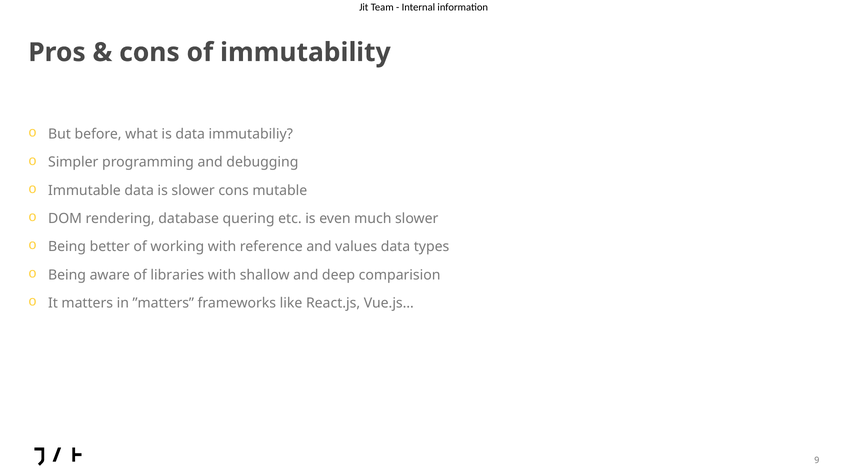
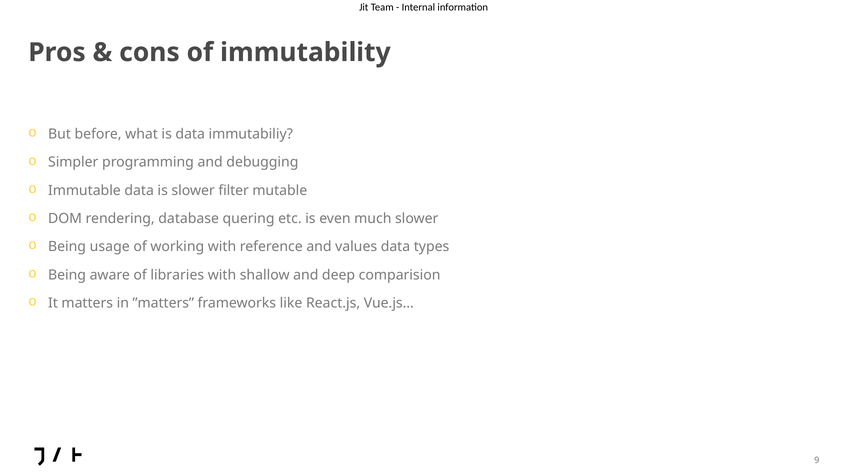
slower cons: cons -> filter (234, 191)
better: better -> usage (110, 247)
